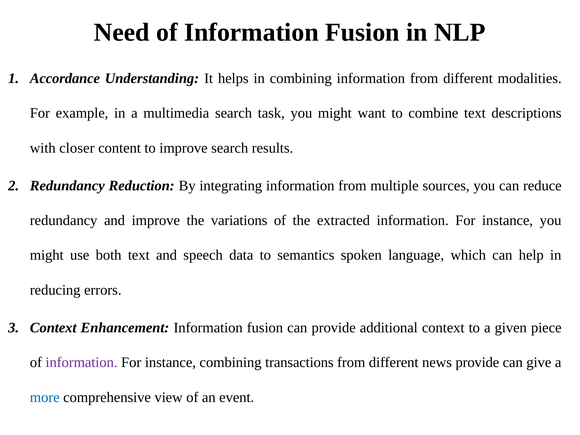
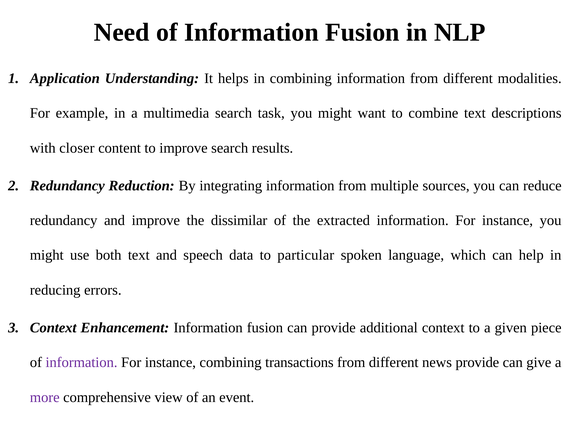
Accordance: Accordance -> Application (65, 78)
variations: variations -> dissimilar (239, 220)
semantics: semantics -> particular (306, 255)
more colour: blue -> purple (45, 397)
